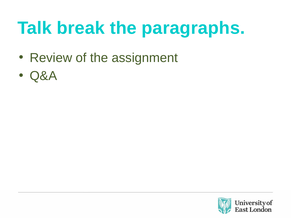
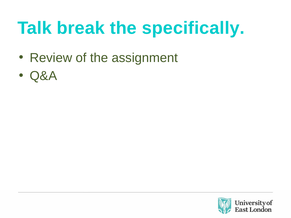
paragraphs: paragraphs -> specifically (193, 28)
